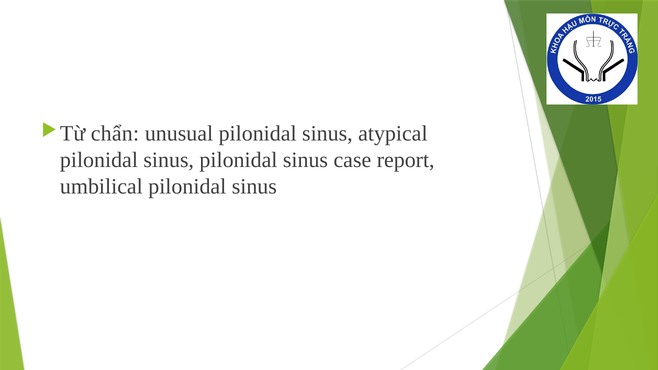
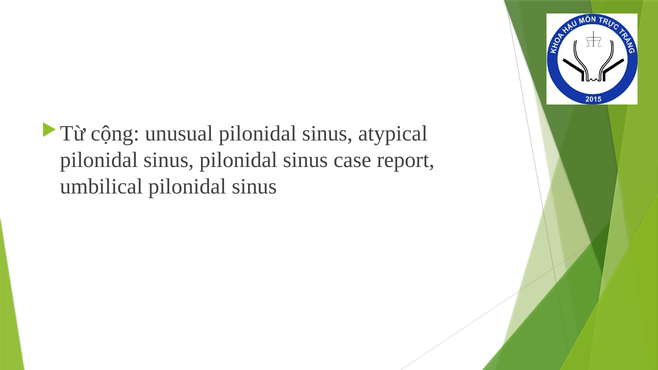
chẩn: chẩn -> cộng (115, 134)
